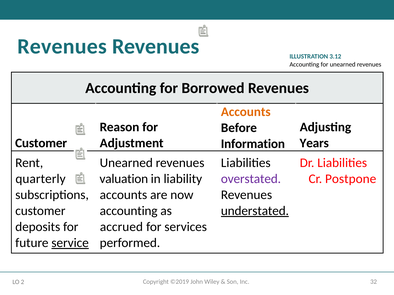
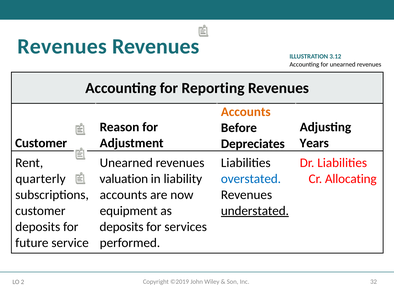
Borrowed: Borrowed -> Reporting (213, 88)
Information: Information -> Depreciates (253, 144)
overstated colour: purple -> blue (251, 179)
Postpone: Postpone -> Allocating (351, 179)
accounting: accounting -> equipment (129, 211)
accrued: accrued -> deposits (122, 227)
service underline: present -> none (70, 243)
